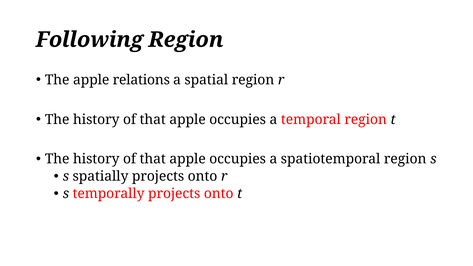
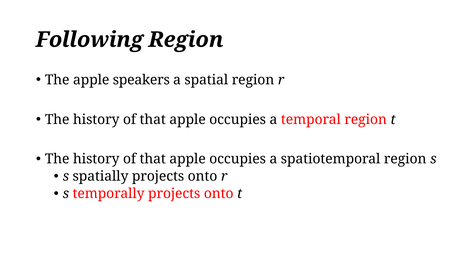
relations: relations -> speakers (141, 80)
